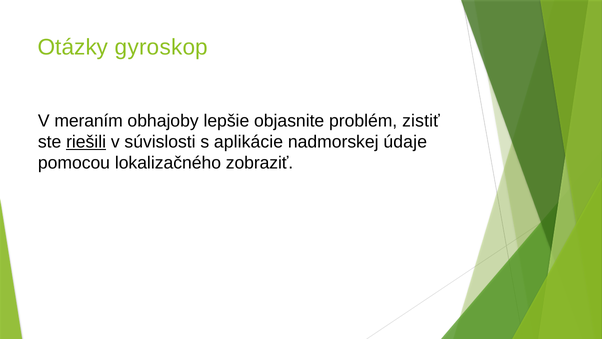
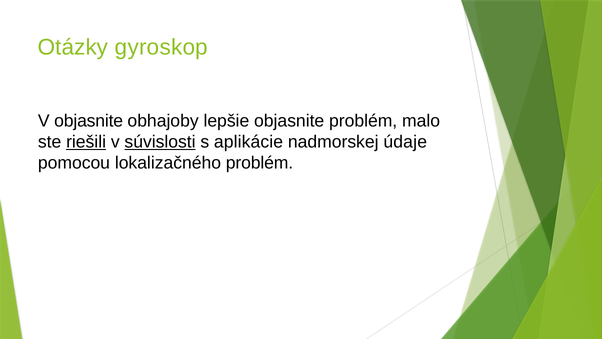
V meraním: meraním -> objasnite (89, 121)
zistiť: zistiť -> malo (421, 121)
súvislosti underline: none -> present (160, 142)
lokalizačného zobraziť: zobraziť -> problém (260, 163)
